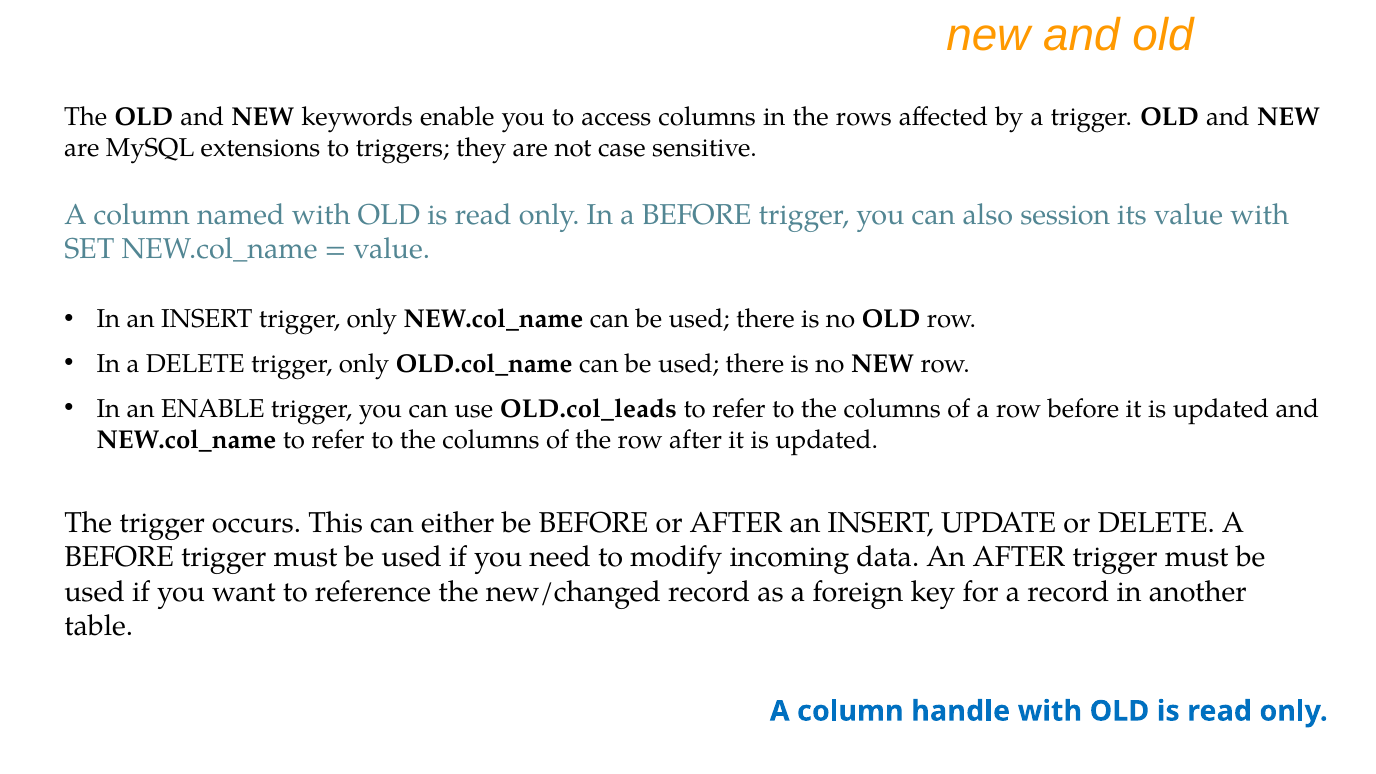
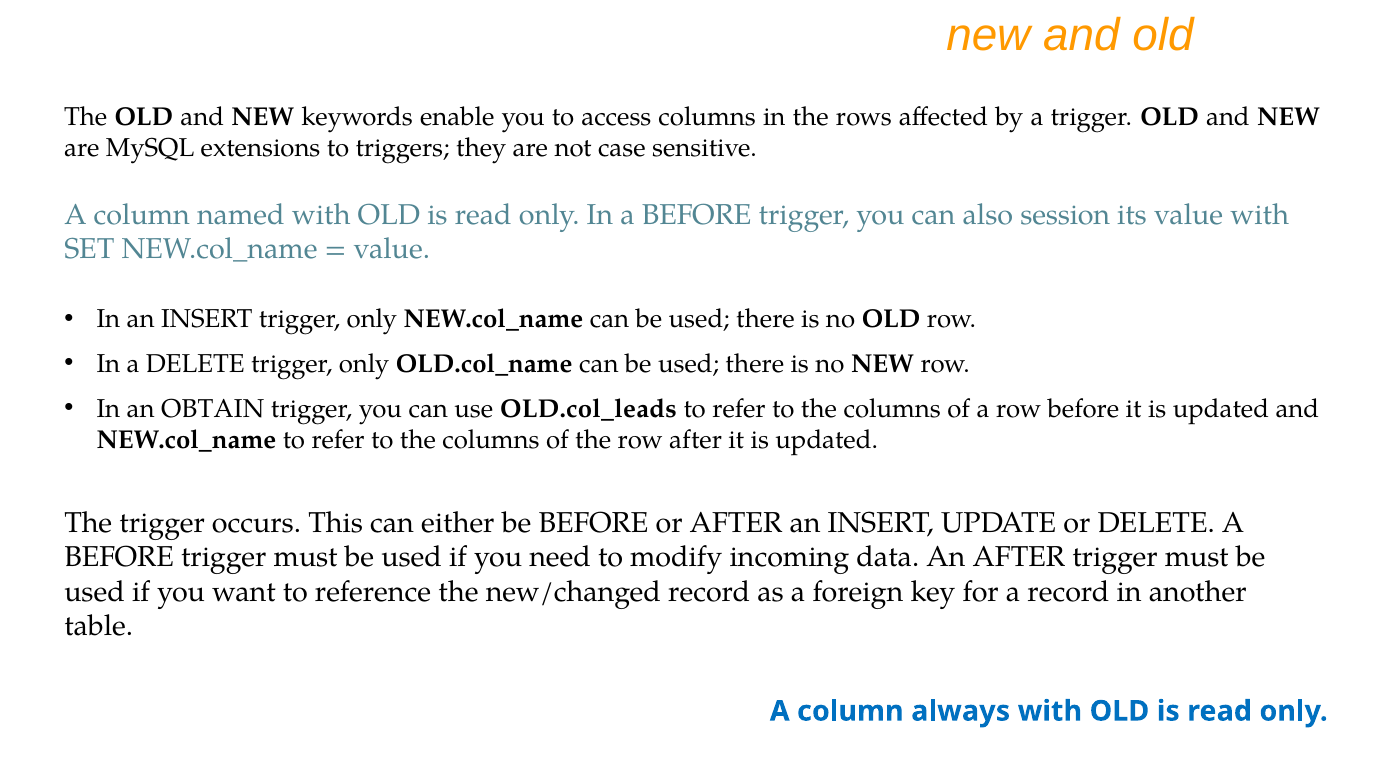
an ENABLE: ENABLE -> OBTAIN (213, 409)
handle: handle -> always (961, 711)
